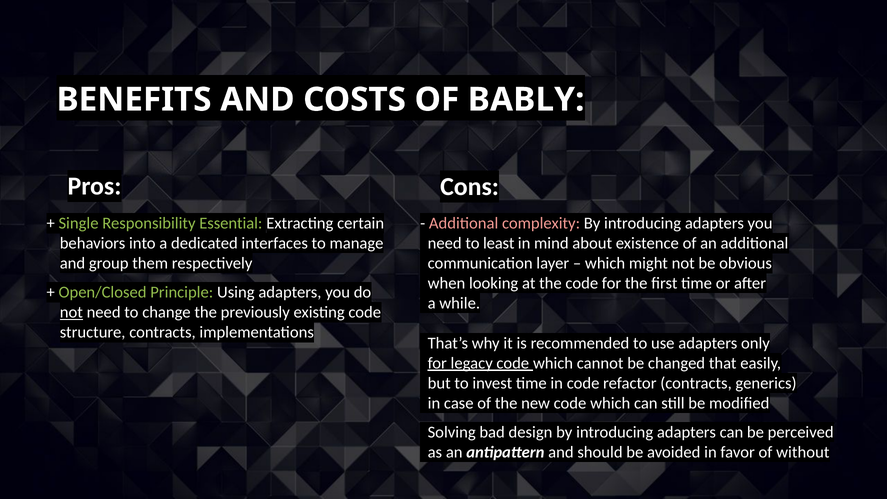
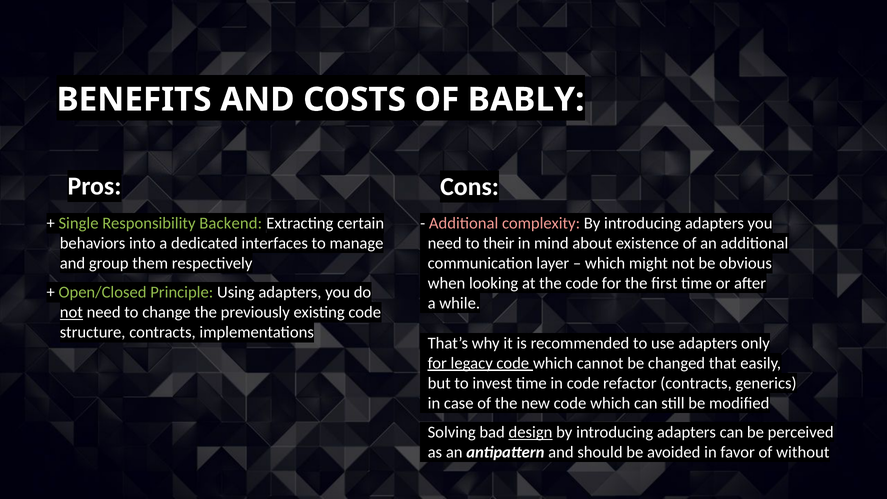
Essential: Essential -> Backend (231, 223)
least: least -> their (499, 243)
design underline: none -> present (531, 432)
